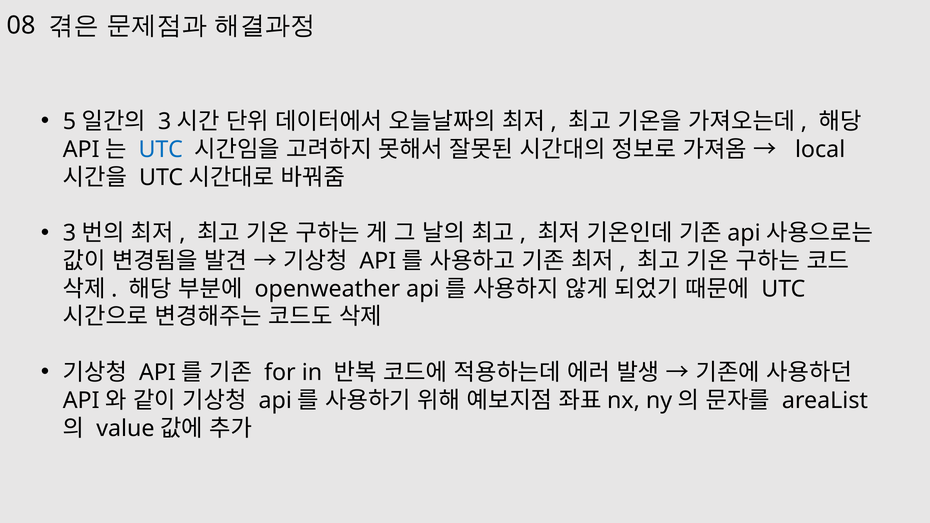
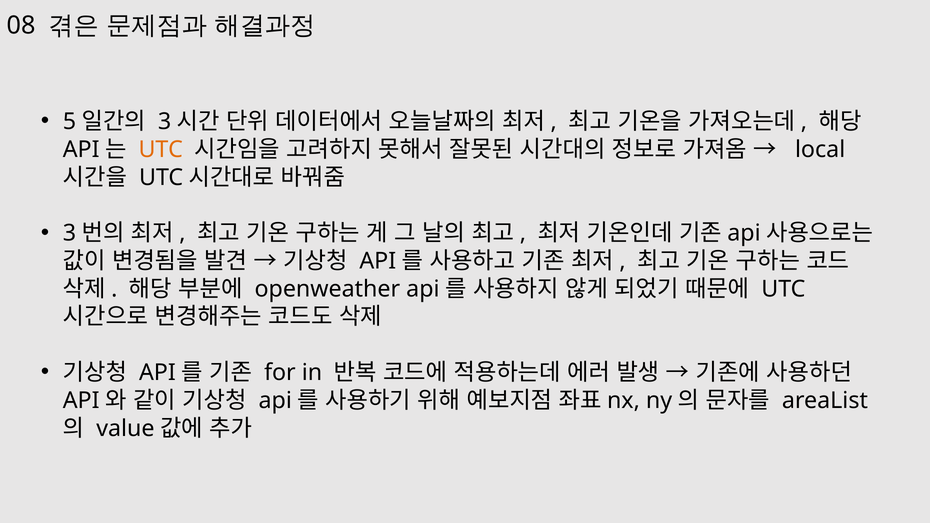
UTC colour: blue -> orange (161, 149)
